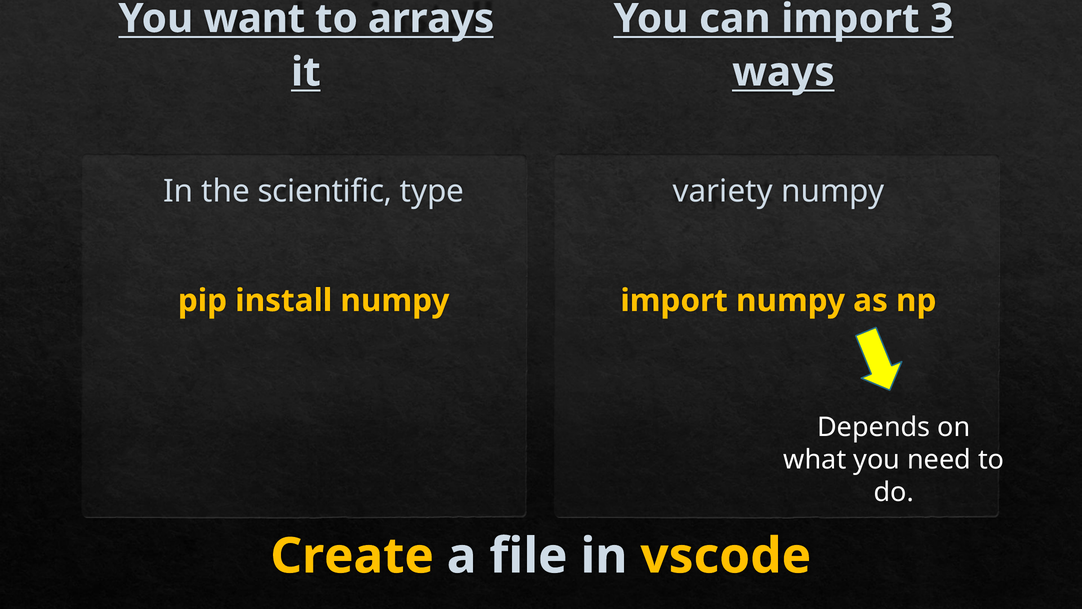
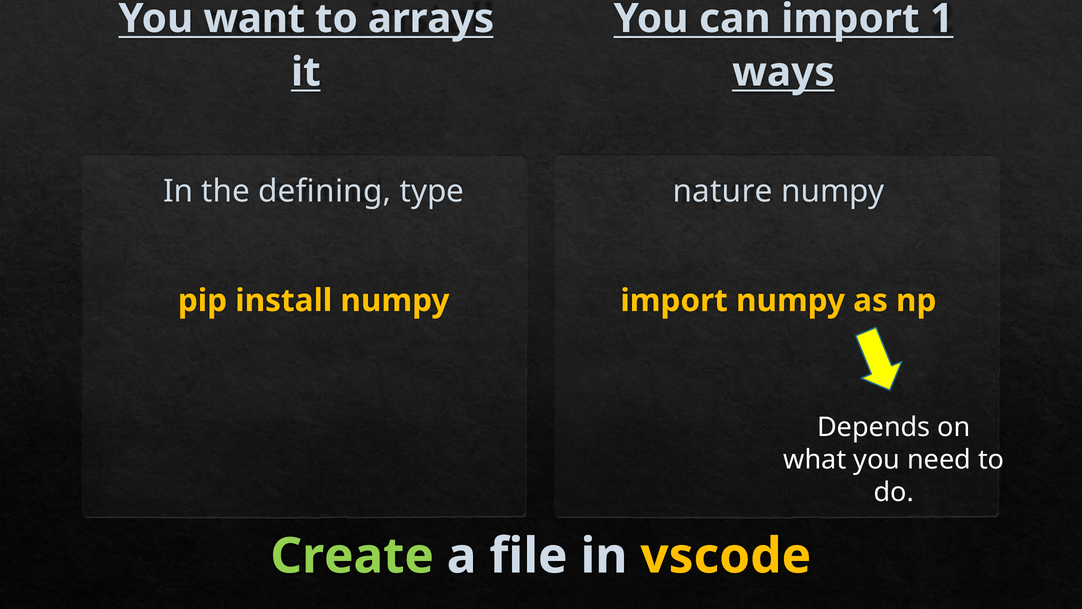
3: 3 -> 1 (942, 19)
scientific: scientific -> defining (325, 191)
variety: variety -> nature (723, 191)
Create colour: yellow -> light green (352, 556)
